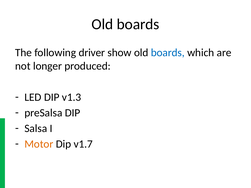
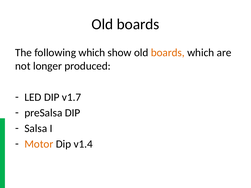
following driver: driver -> which (92, 53)
boards colour: blue -> orange (168, 53)
v1.3: v1.3 -> v1.7 (72, 97)
v1.7: v1.7 -> v1.4 (83, 144)
